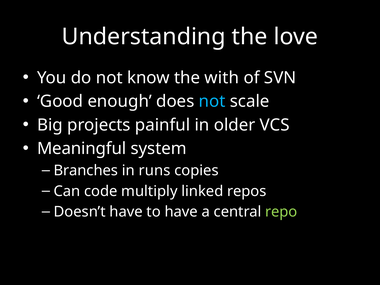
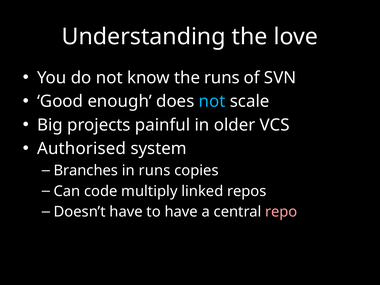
the with: with -> runs (222, 78)
Meaningful: Meaningful -> Authorised (81, 149)
repo colour: light green -> pink (281, 212)
